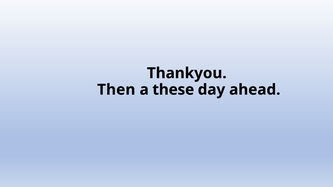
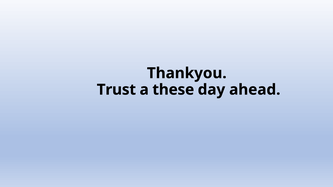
Then: Then -> Trust (116, 90)
